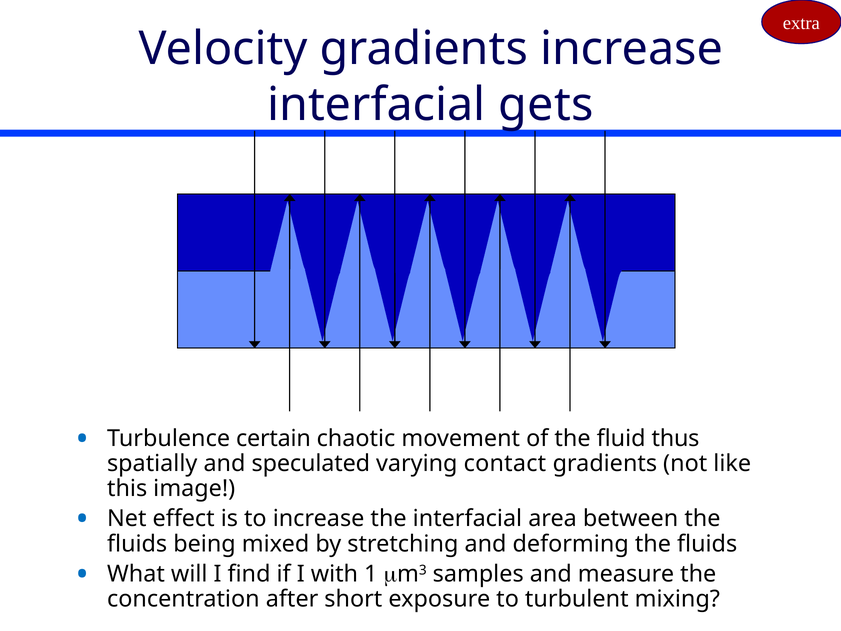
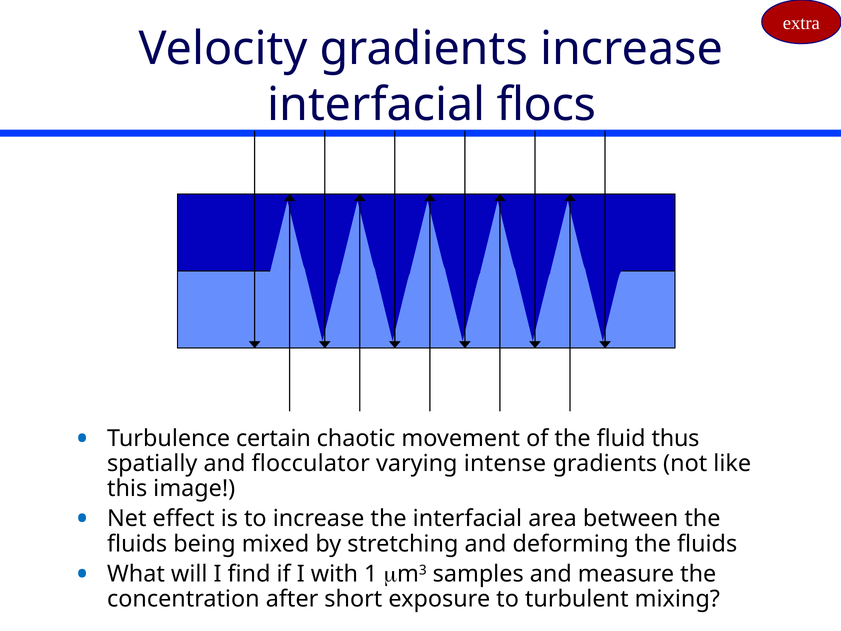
gets: gets -> flocs (546, 105)
speculated: speculated -> flocculator (311, 463)
contact: contact -> intense (505, 463)
